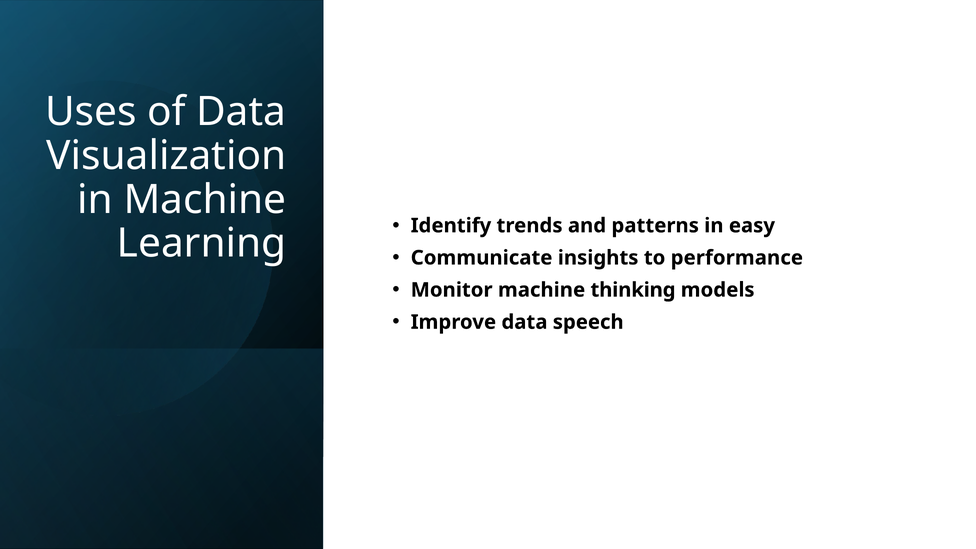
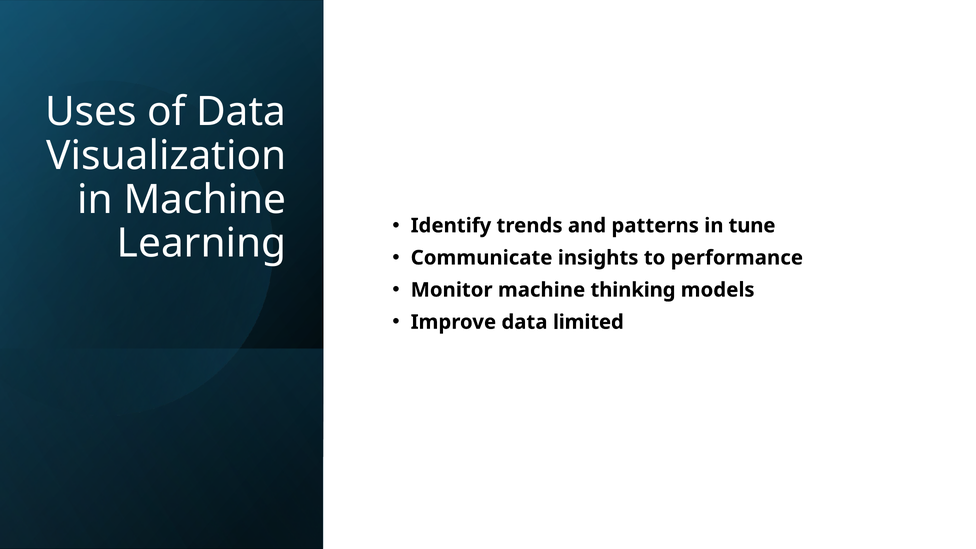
easy: easy -> tune (752, 226)
speech: speech -> limited (588, 322)
